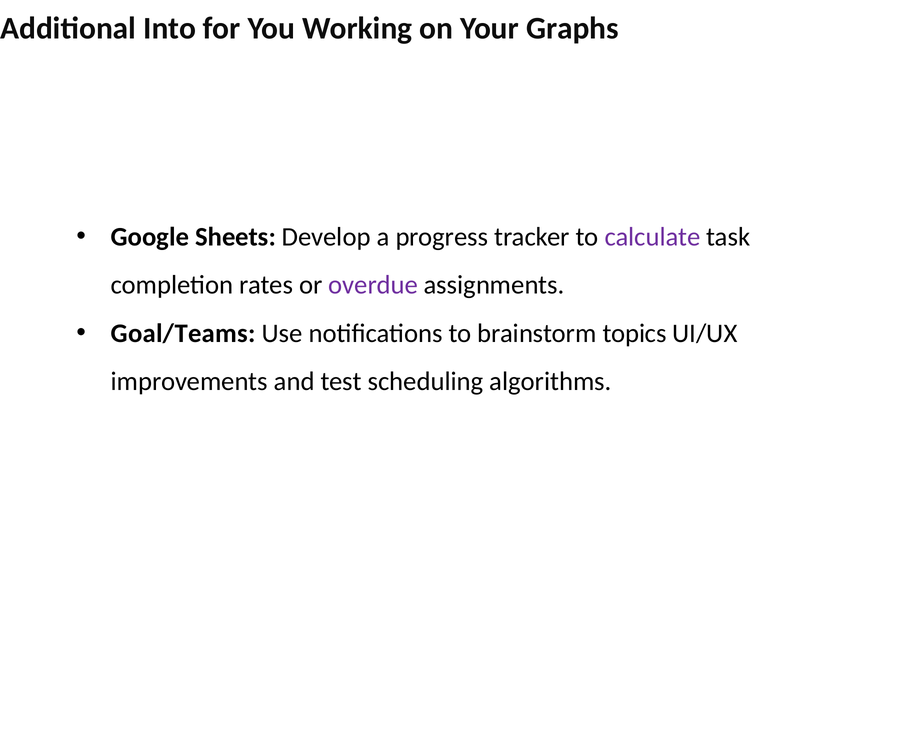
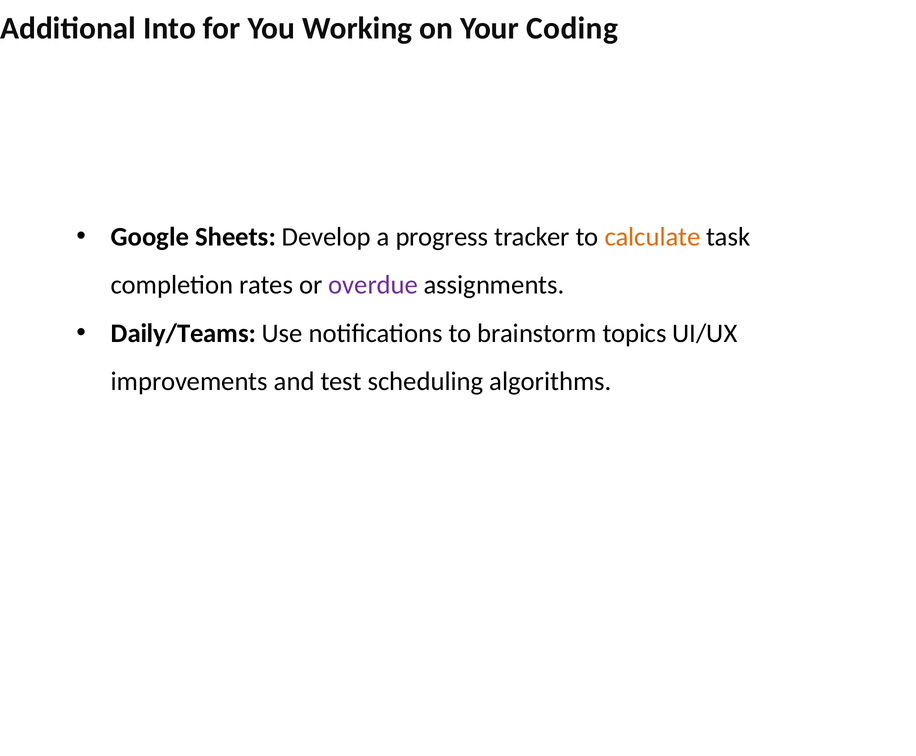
Graphs: Graphs -> Coding (572, 28)
calculate colour: purple -> orange (652, 237)
Goal/Teams: Goal/Teams -> Daily/Teams (183, 333)
